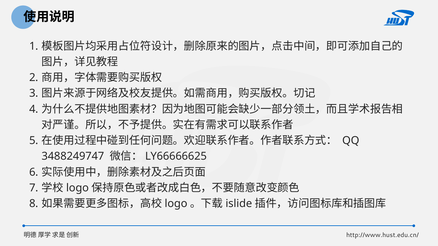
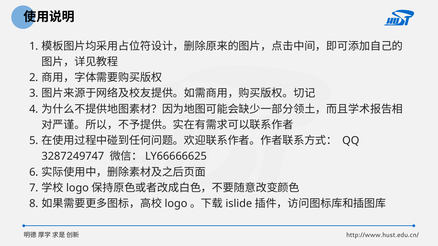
3488249747: 3488249747 -> 3287249747 (73, 157)
